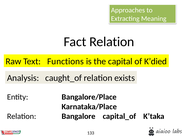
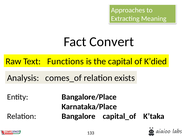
Fact Relation: Relation -> Convert (112, 42)
caught_of: caught_of -> comes_of (63, 78)
